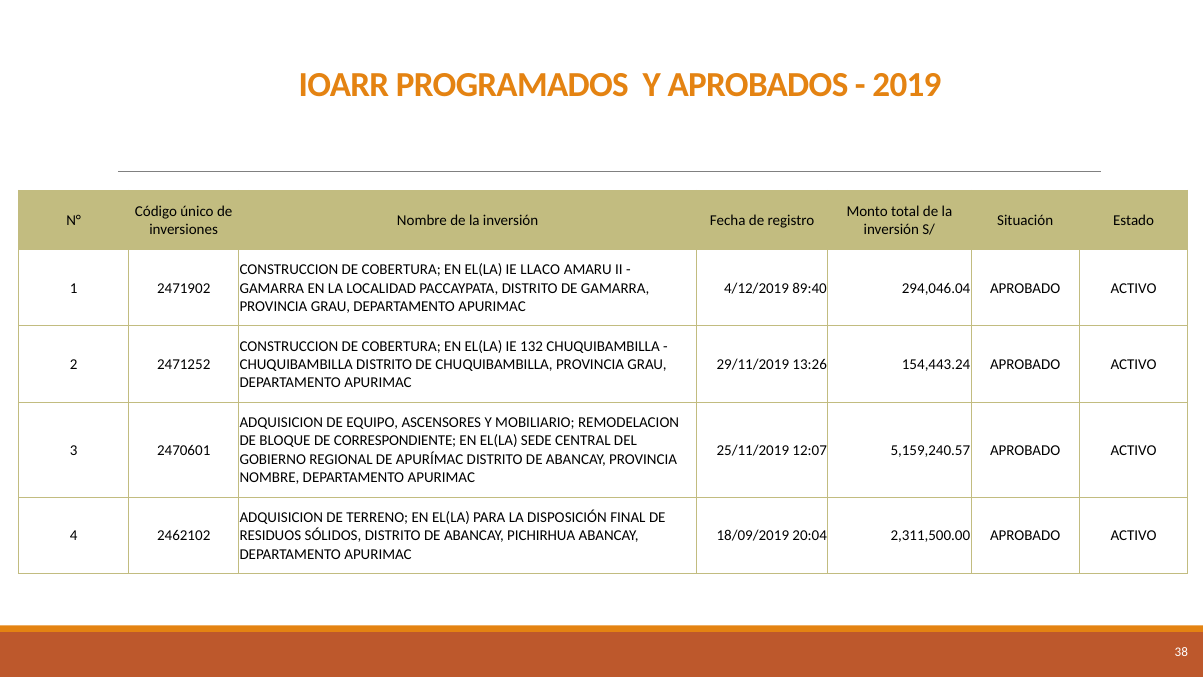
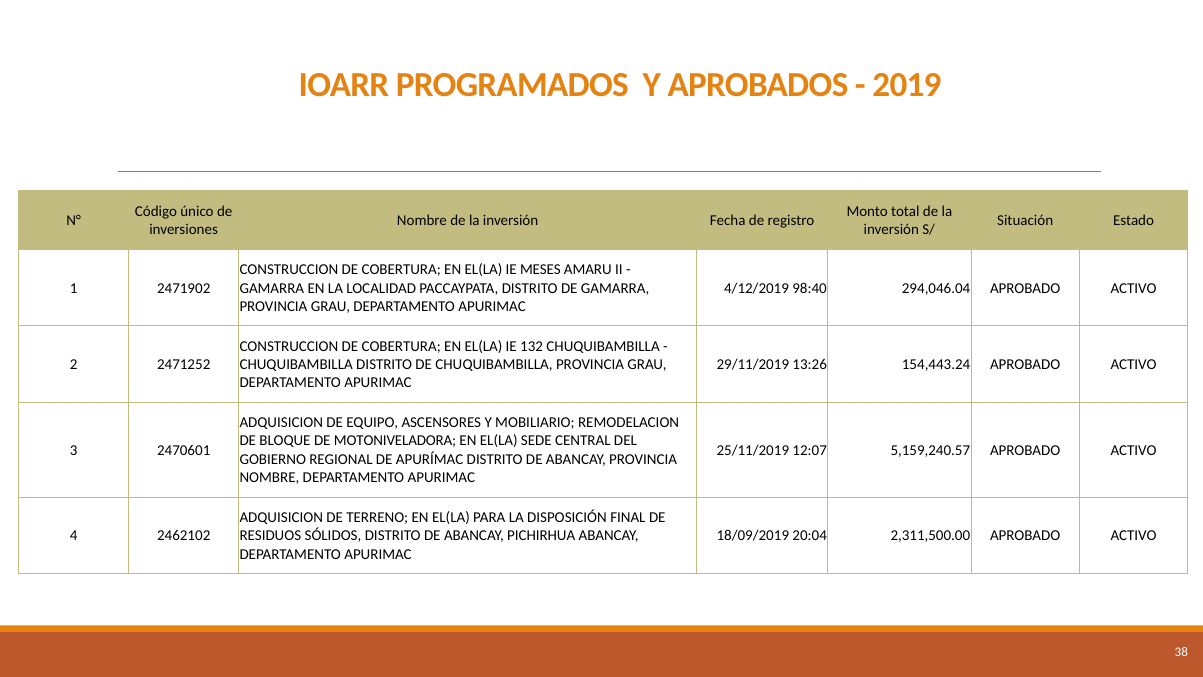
LLACO: LLACO -> MESES (540, 270)
89:40: 89:40 -> 98:40 (810, 288)
CORRESPONDIENTE: CORRESPONDIENTE -> MOTONIVELADORA (395, 441)
